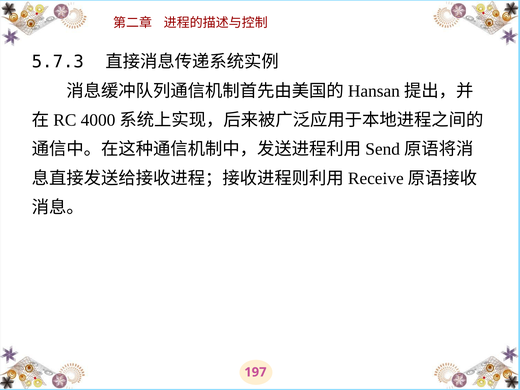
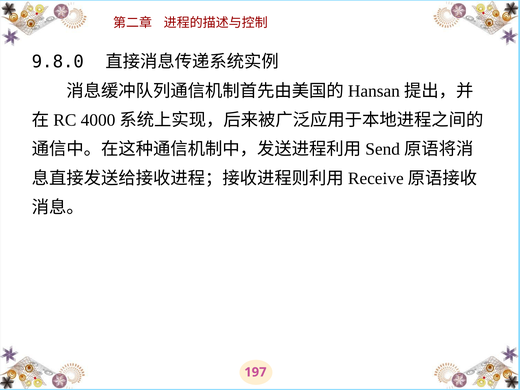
5.7.3: 5.7.3 -> 9.8.0 (58, 62)
